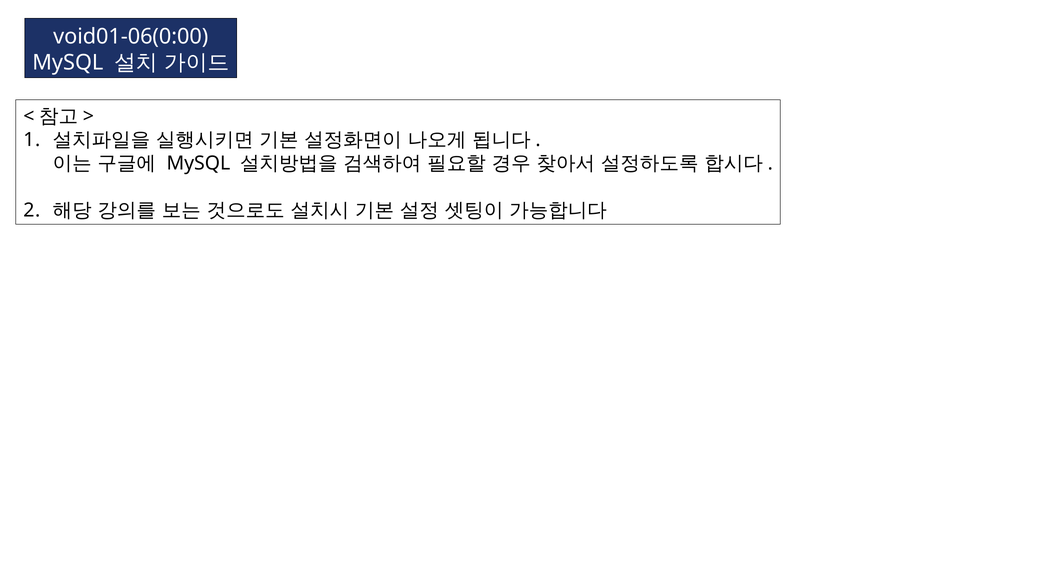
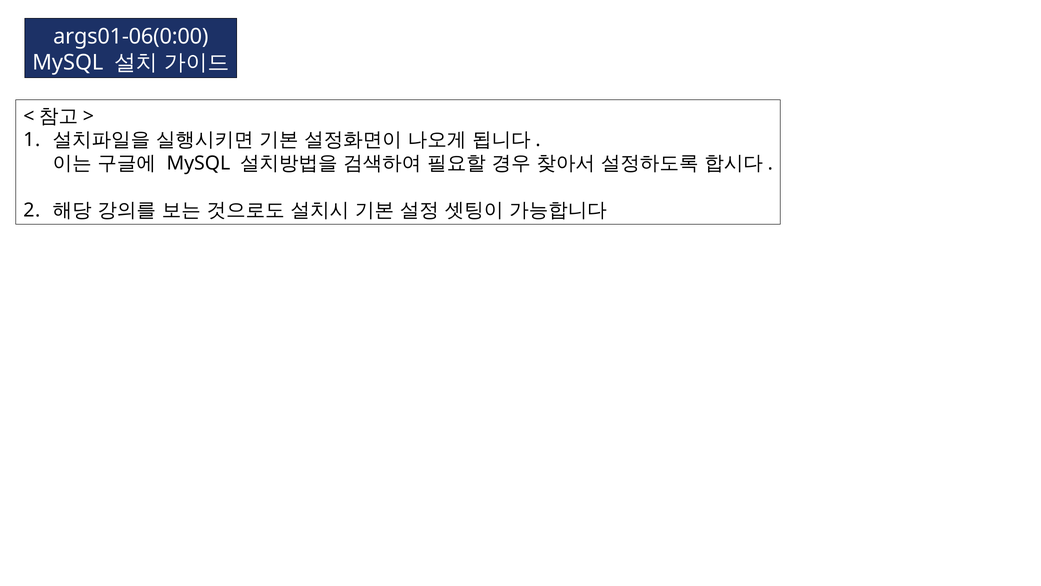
void01-06(0:00: void01-06(0:00 -> args01-06(0:00 (131, 37)
